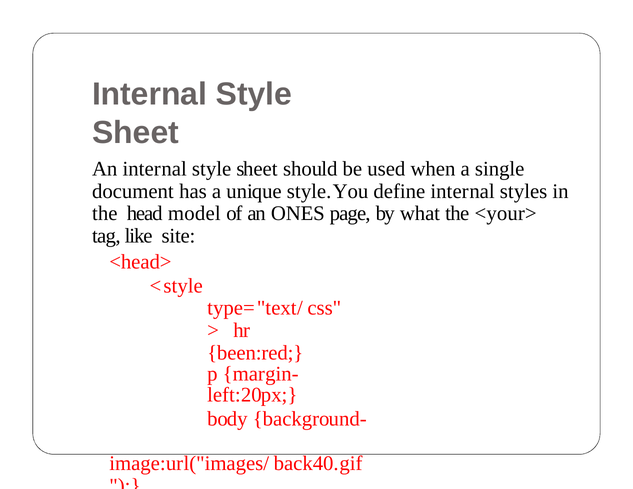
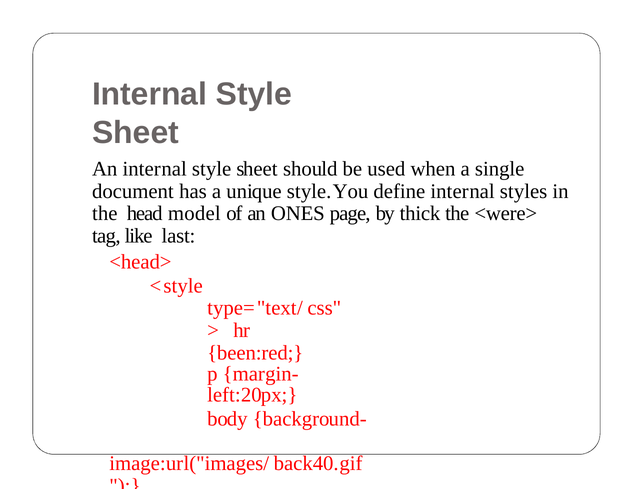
what: what -> thick (420, 214)
<your>: <your> -> <were> (506, 214)
site: site -> last (178, 236)
